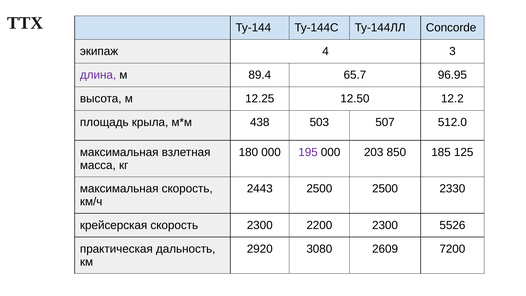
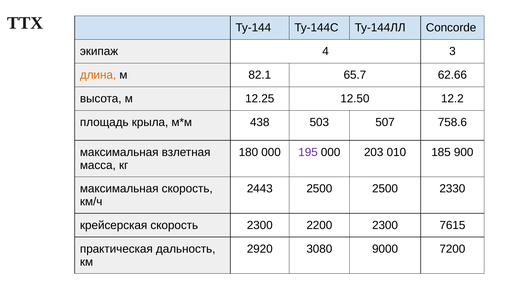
длина colour: purple -> orange (98, 75)
89.4: 89.4 -> 82.1 (260, 75)
96.95: 96.95 -> 62.66 (452, 75)
512.0: 512.0 -> 758.6 (452, 122)
850: 850 -> 010 (396, 152)
125: 125 -> 900 (464, 152)
5526: 5526 -> 7615 (452, 225)
2609: 2609 -> 9000 (385, 249)
